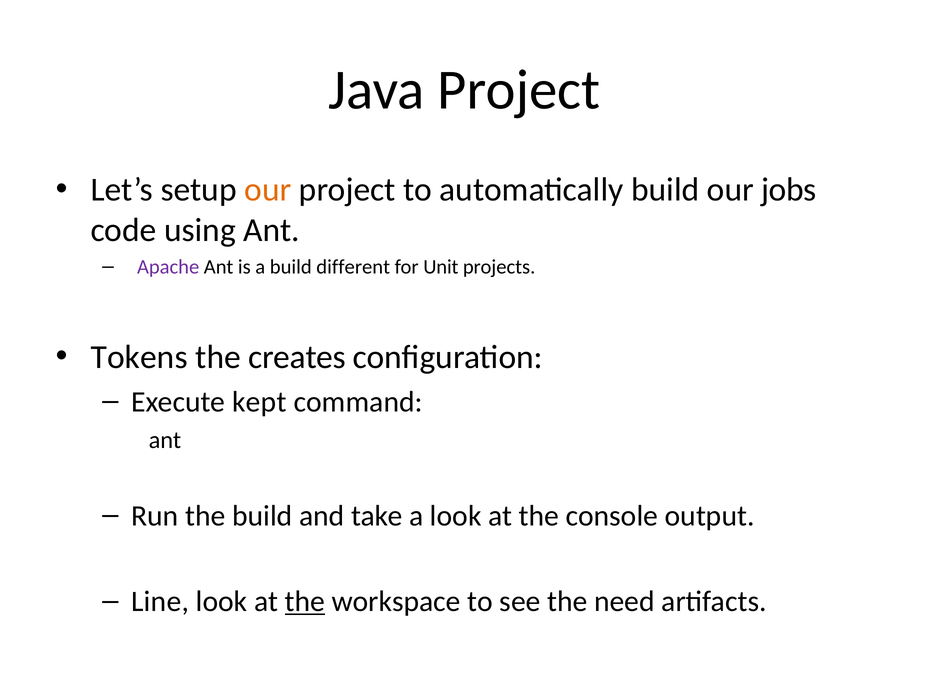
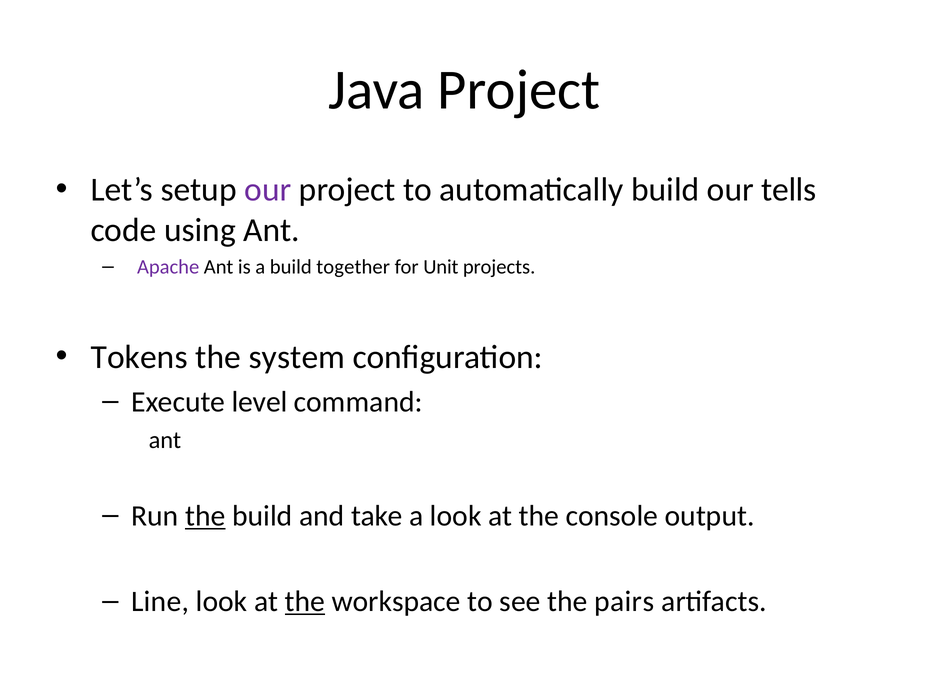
our colour: orange -> purple (268, 190)
jobs: jobs -> tells (789, 190)
different: different -> together (353, 267)
creates: creates -> system (297, 357)
kept: kept -> level (260, 402)
the underline: none -> present (205, 516)
need: need -> pairs (624, 601)
